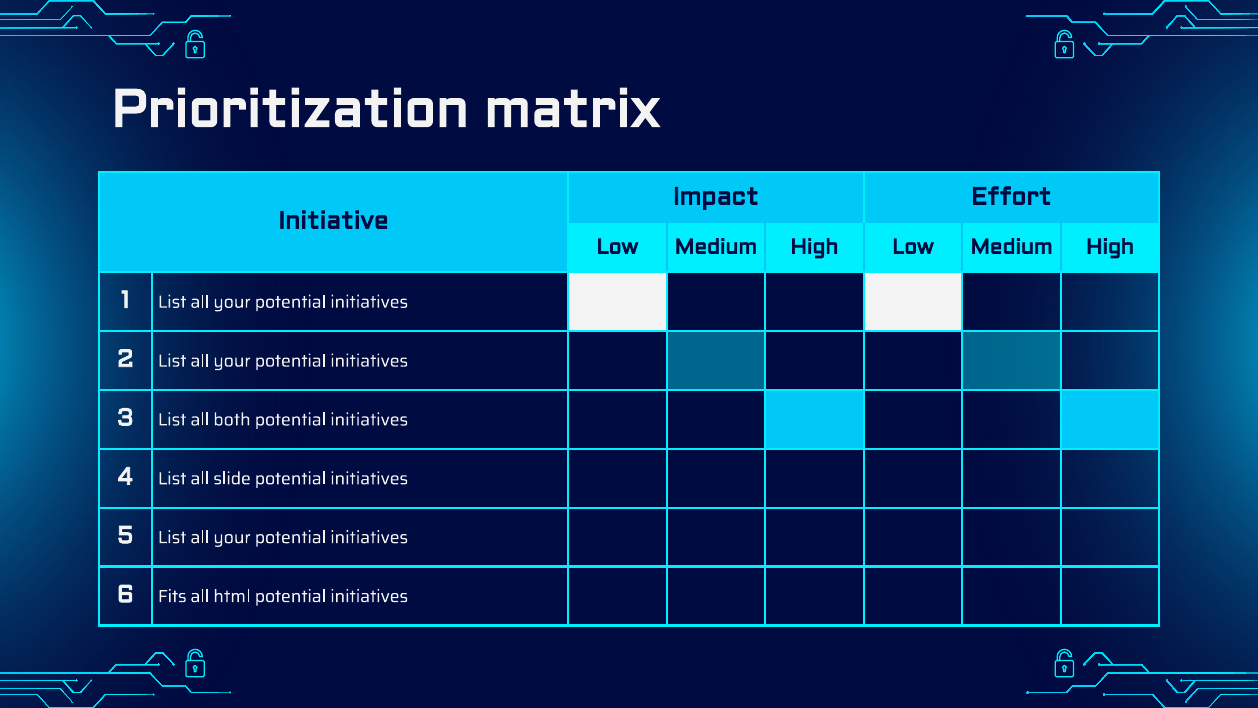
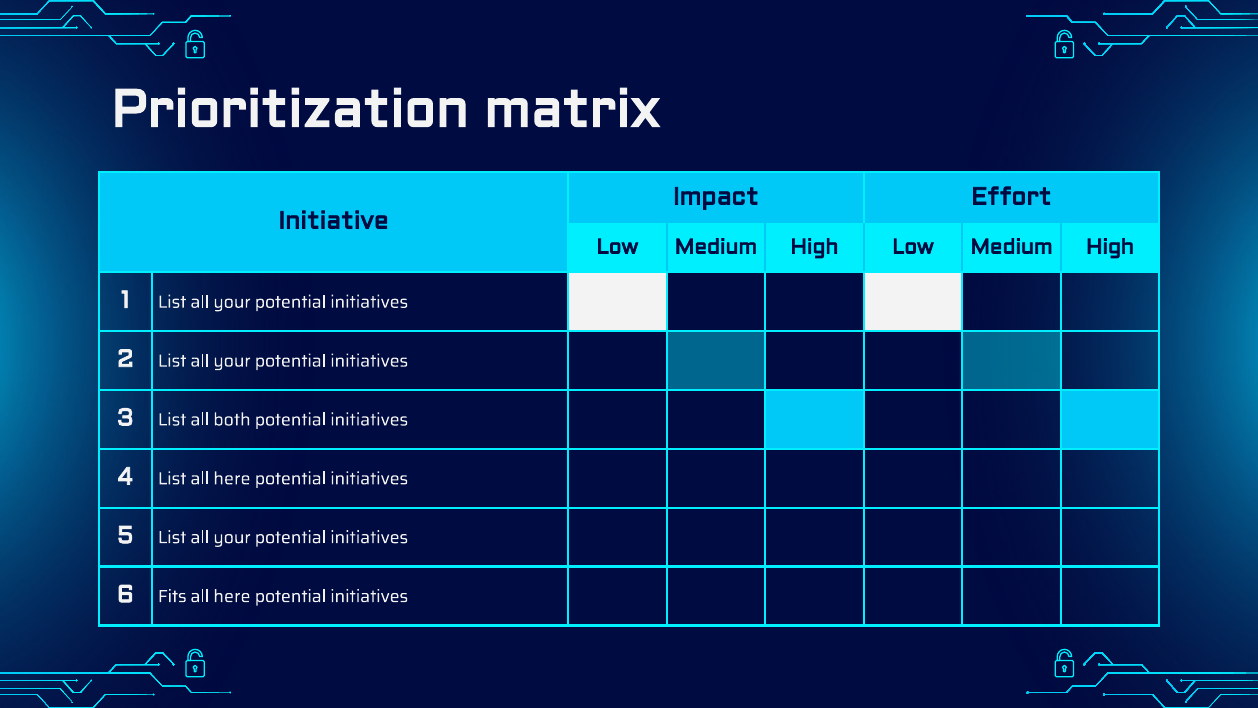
List all slide: slide -> here (232, 478)
html: html -> here (232, 596)
